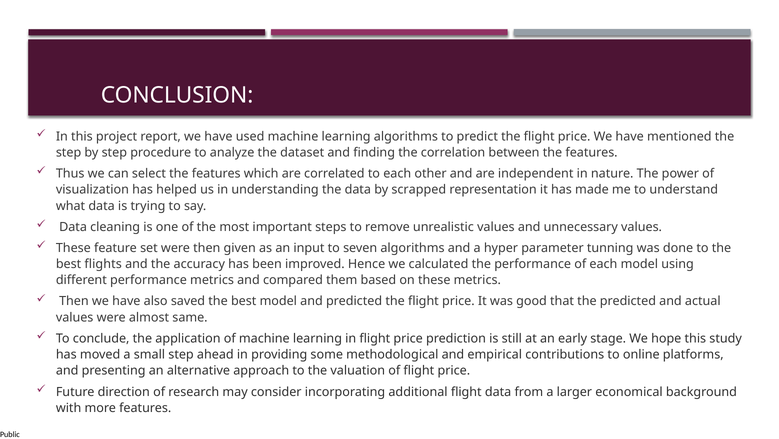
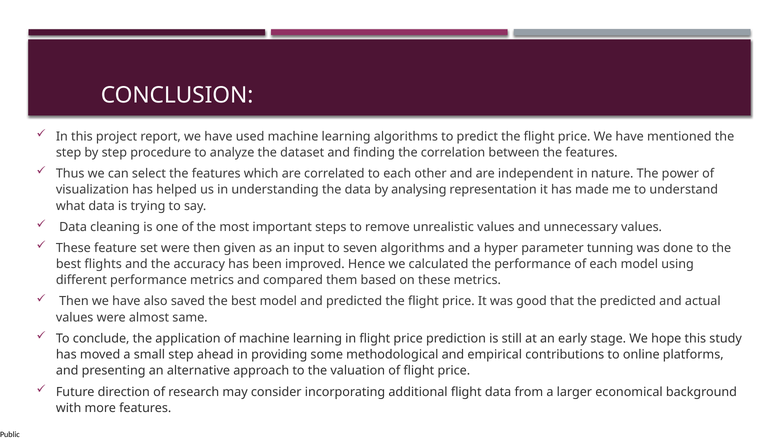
scrapped: scrapped -> analysing (419, 189)
